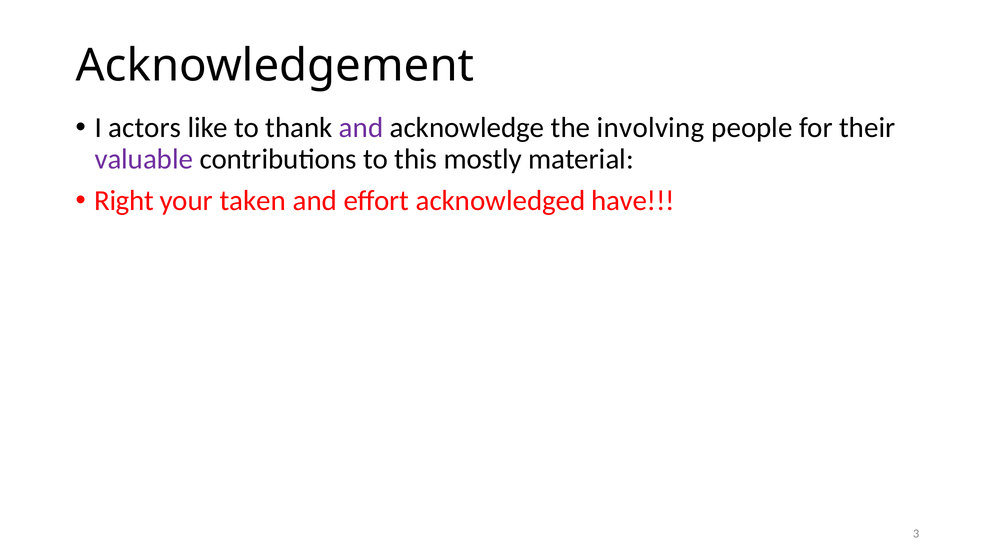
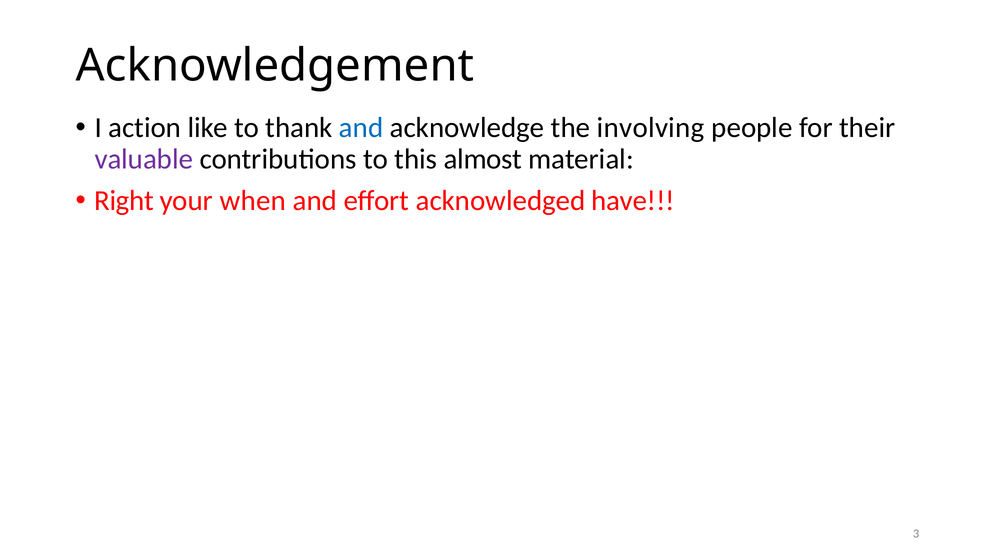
actors: actors -> action (145, 128)
and colour: purple -> blue (361, 128)
mostly: mostly -> almost (483, 159)
taken: taken -> when (253, 201)
